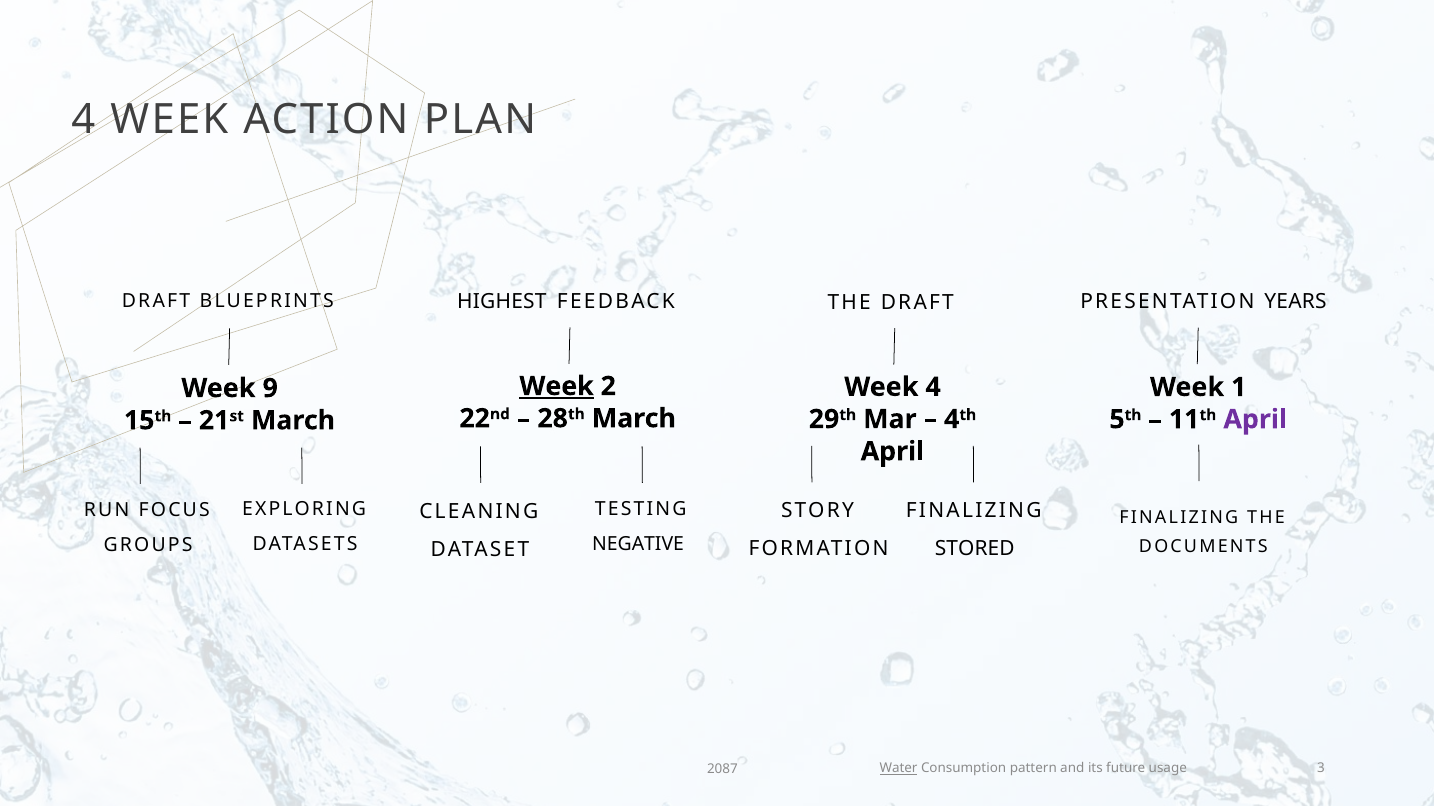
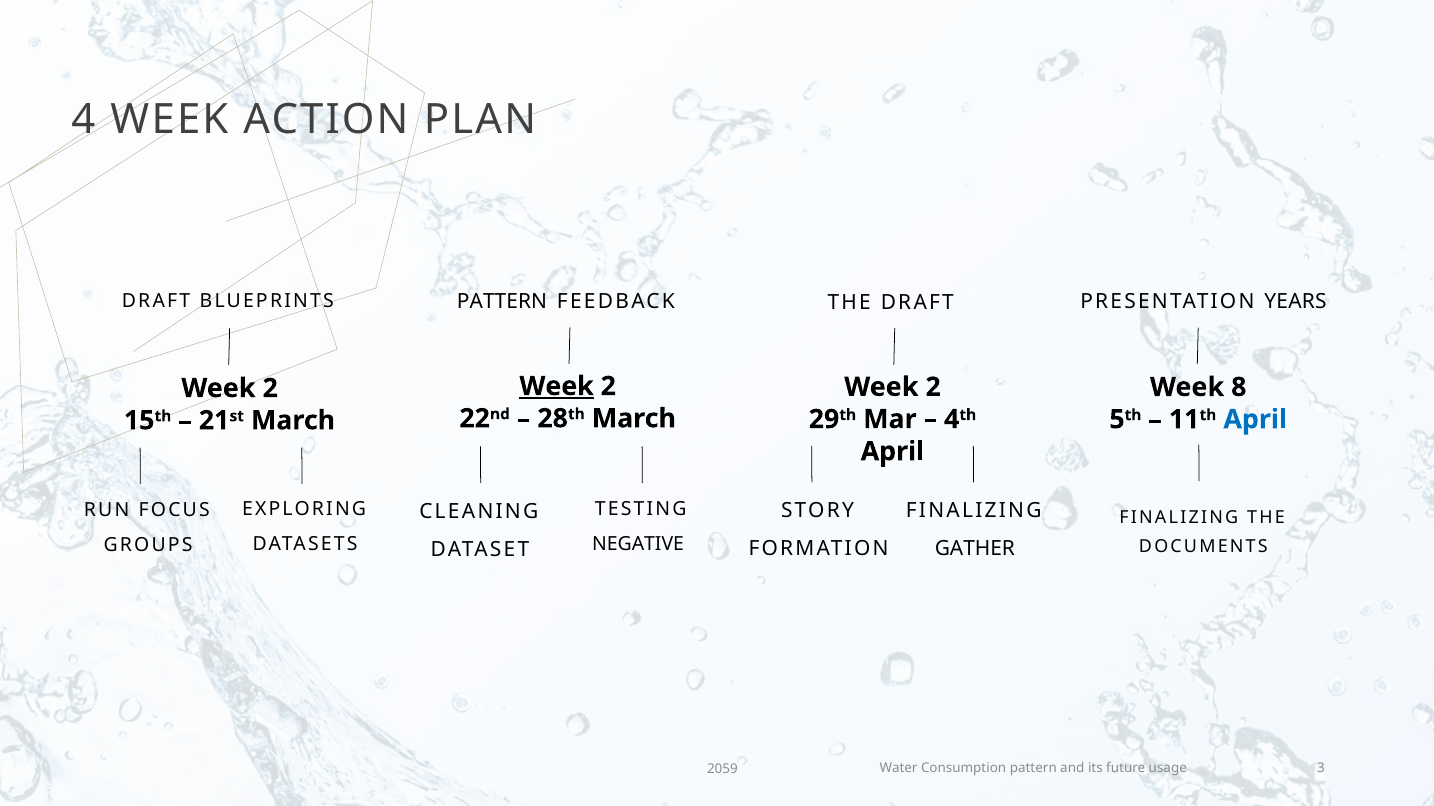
BLUEPRINTS HIGHEST: HIGHEST -> PATTERN (502, 302)
4: 4 -> 2 (933, 387)
1: 1 -> 8 (1239, 387)
9: 9 -> 2 (270, 389)
April colour: purple -> blue (1255, 420)
STORED: STORED -> GATHER (975, 549)
Water underline: present -> none (899, 769)
2087: 2087 -> 2059 (722, 770)
